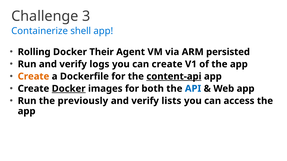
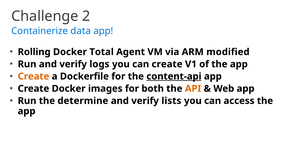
3: 3 -> 2 (86, 16)
shell: shell -> data (81, 31)
Their: Their -> Total (102, 52)
persisted: persisted -> modified (228, 52)
Docker underline: present -> none (69, 89)
API colour: blue -> orange (193, 89)
previously: previously -> determine (83, 101)
